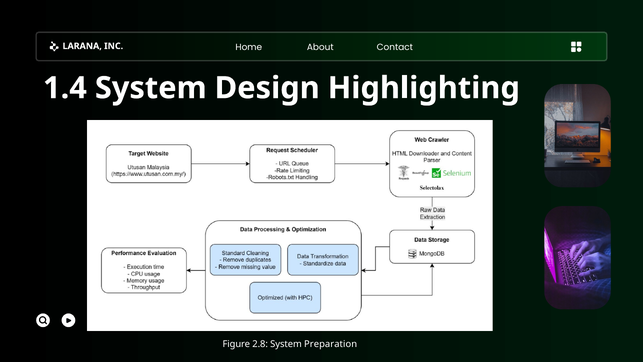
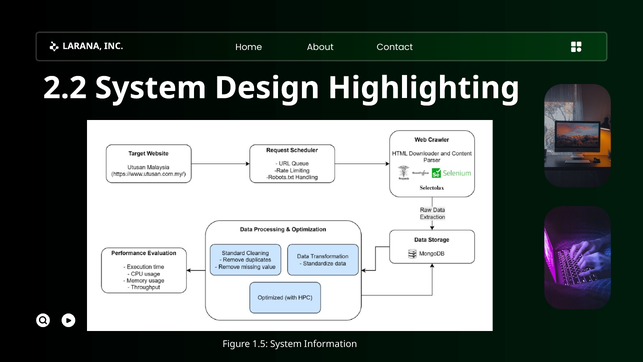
1.4: 1.4 -> 2.2 (65, 88)
2.8: 2.8 -> 1.5 (260, 344)
Preparation: Preparation -> Information (331, 344)
